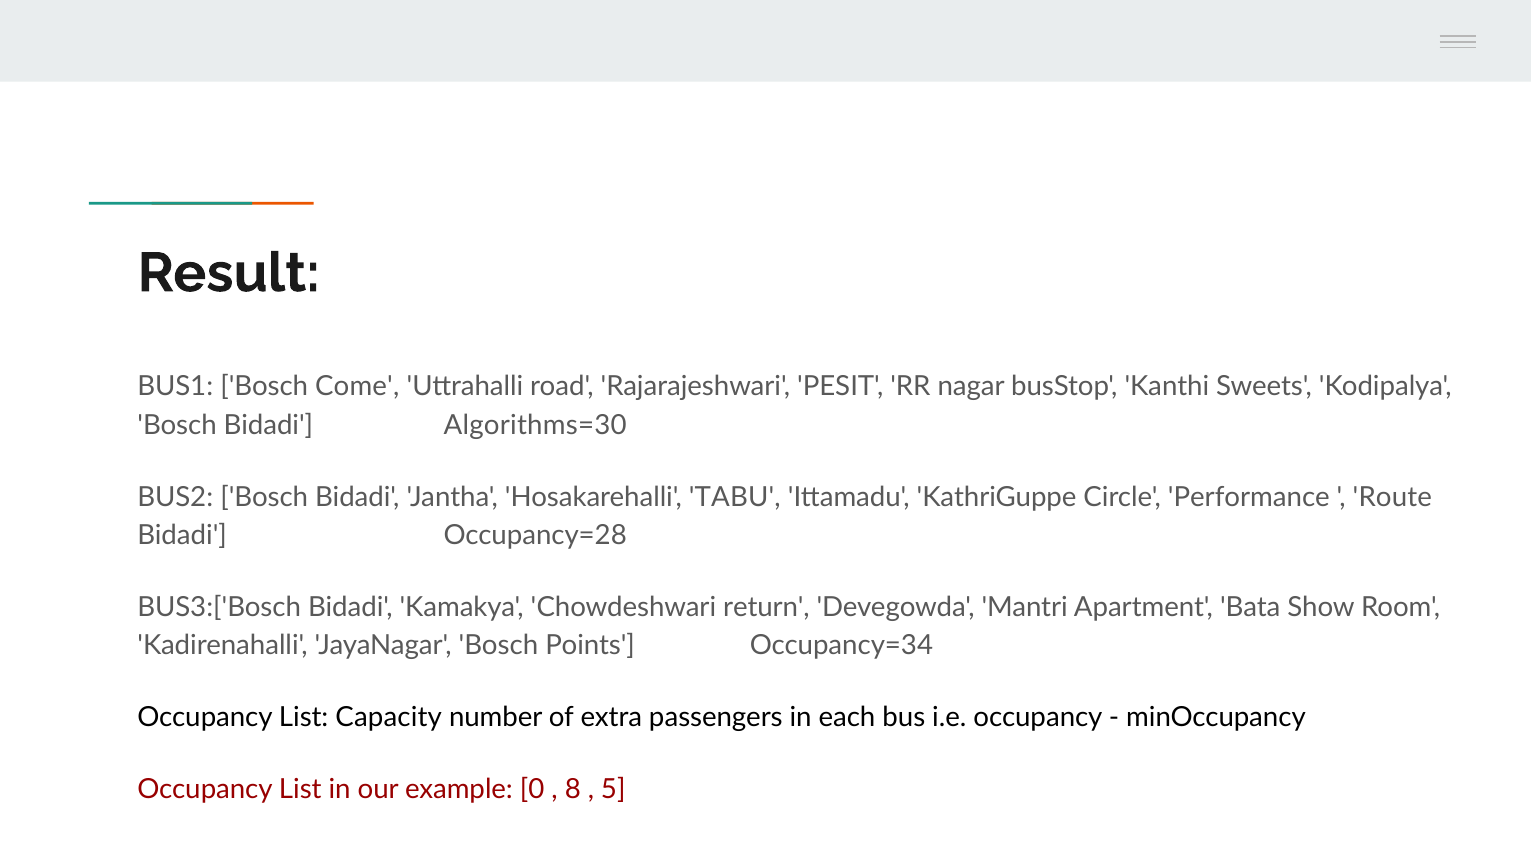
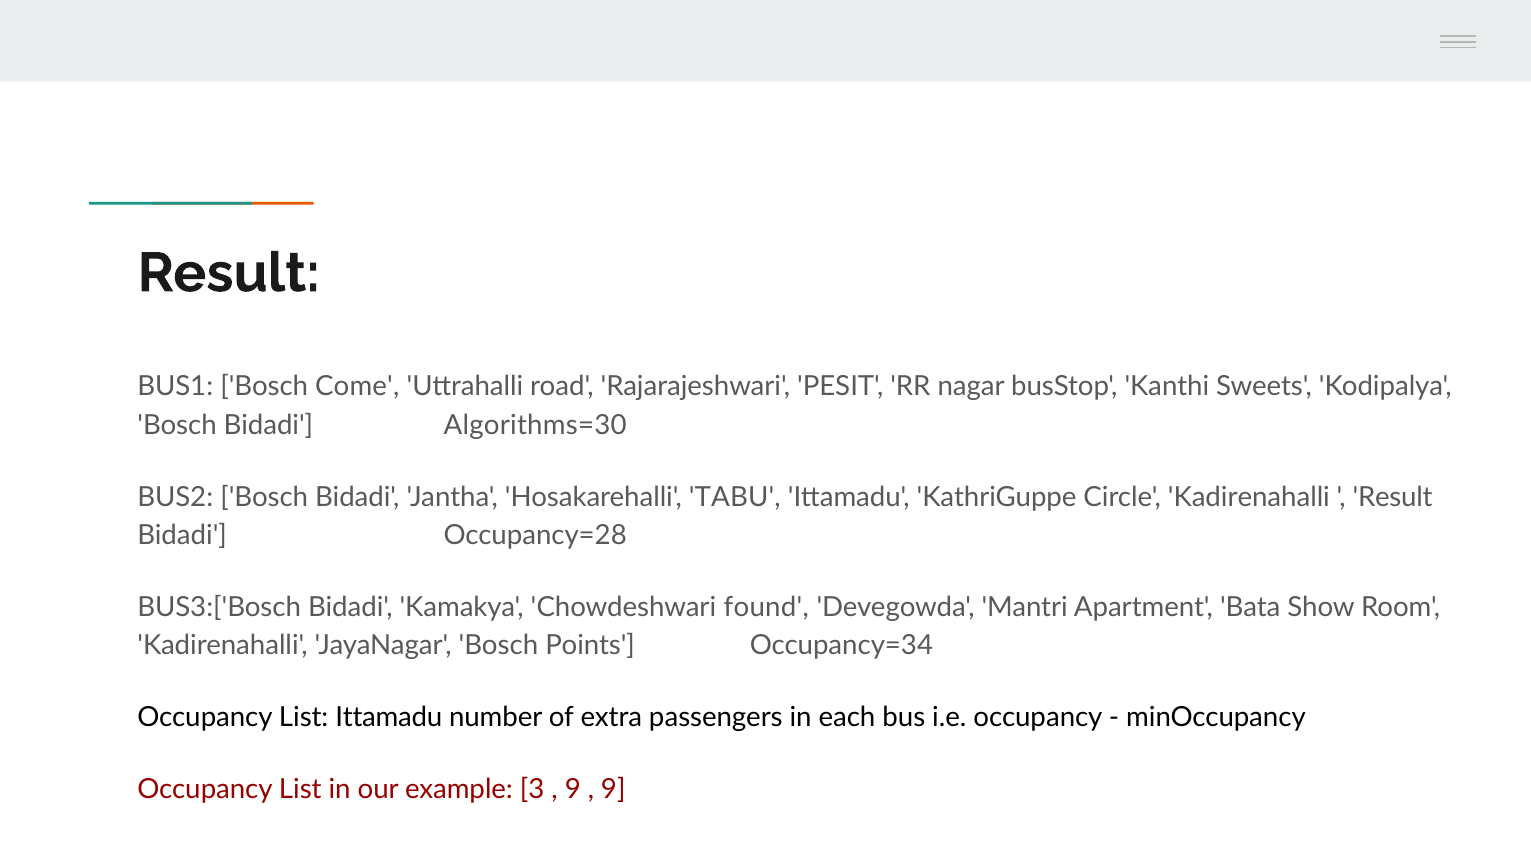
Circle Performance: Performance -> Kadirenahalli (1249, 497)
Route: Route -> Result (1393, 497)
return: return -> found (766, 607)
List Capacity: Capacity -> Ittamadu (389, 718)
0: 0 -> 3 (532, 790)
8: 8 -> 9 (573, 790)
5: 5 -> 9 (613, 790)
